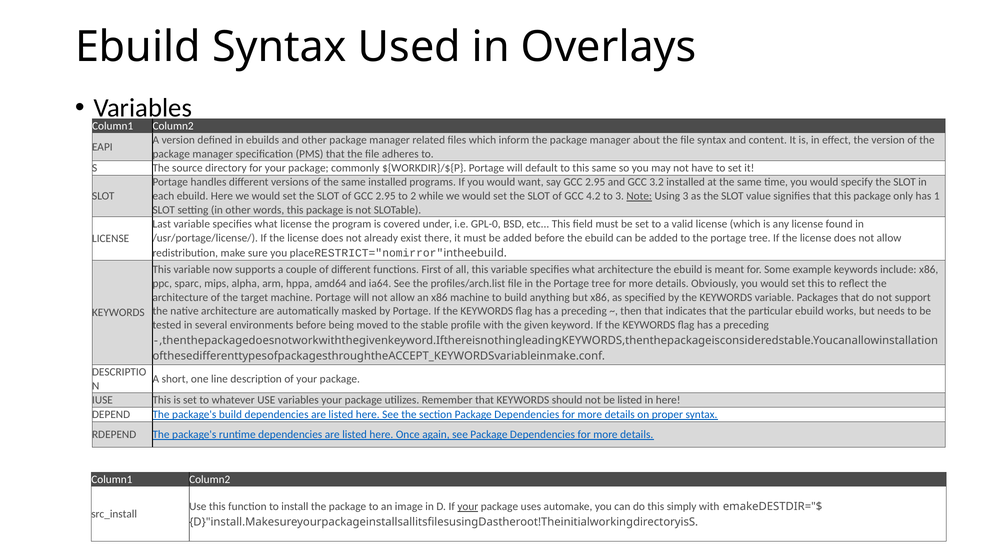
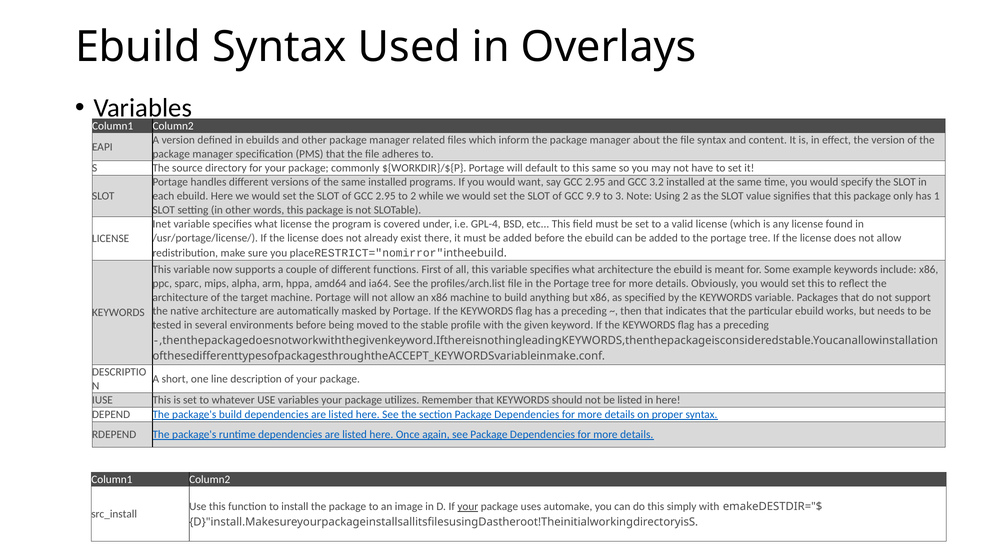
4.2: 4.2 -> 9.9 (593, 196)
Note underline: present -> none (639, 196)
Using 3: 3 -> 2 (686, 196)
Last: Last -> Inet (162, 224)
GPL-0: GPL-0 -> GPL-4 (486, 224)
